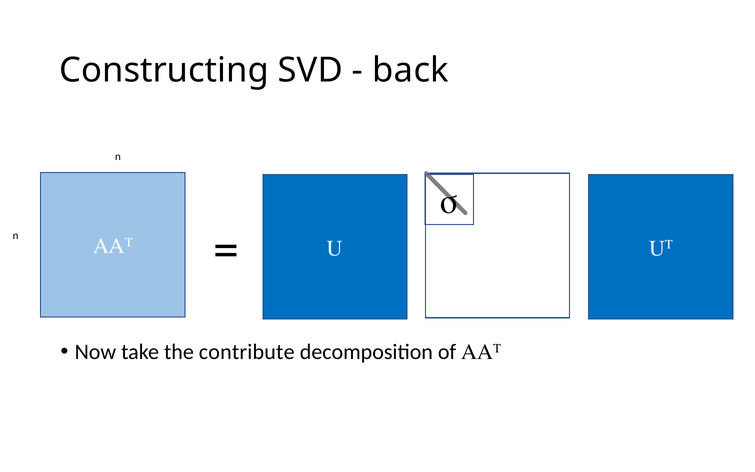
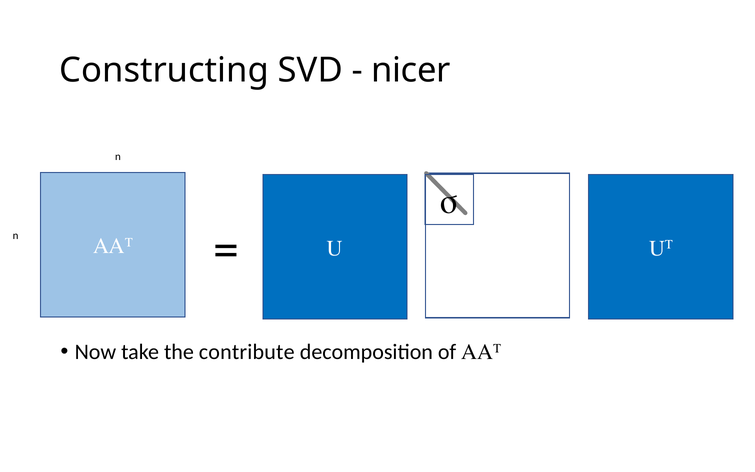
back: back -> nicer (411, 71)
